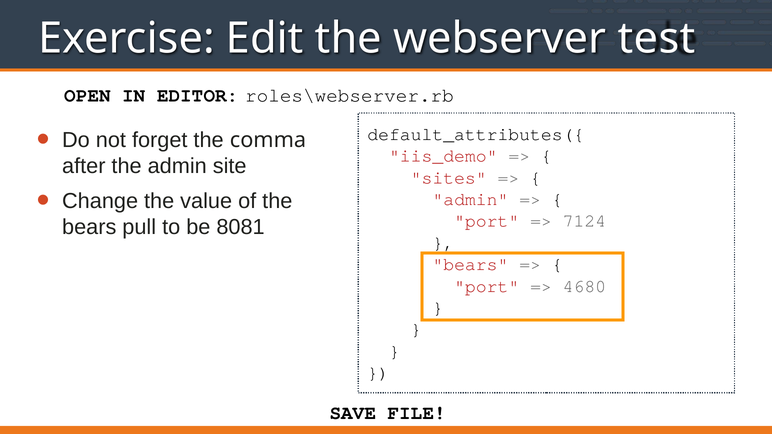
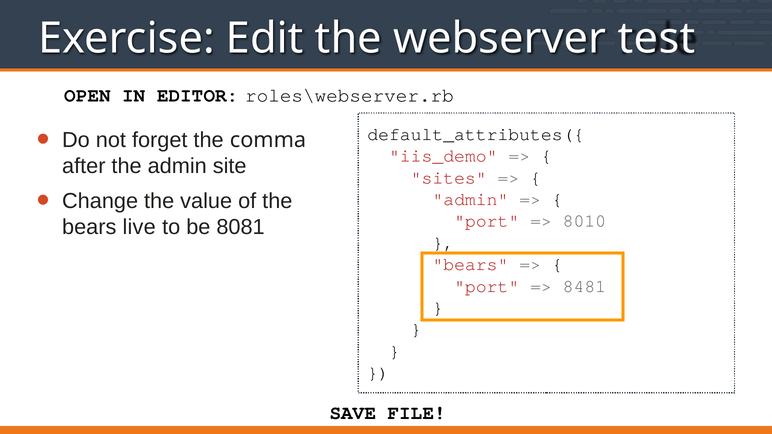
7124: 7124 -> 8010 (584, 221)
pull: pull -> live (139, 227)
4680: 4680 -> 8481 (584, 286)
